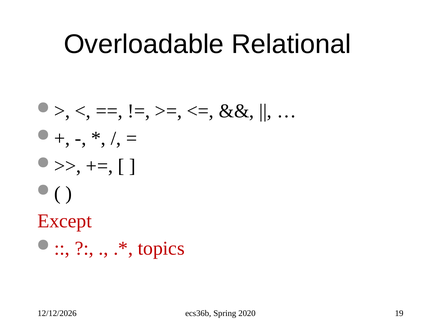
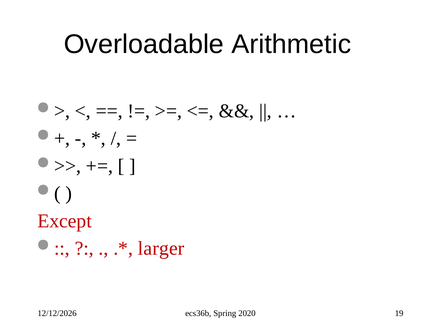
Relational: Relational -> Arithmetic (291, 44)
topics: topics -> larger (161, 248)
